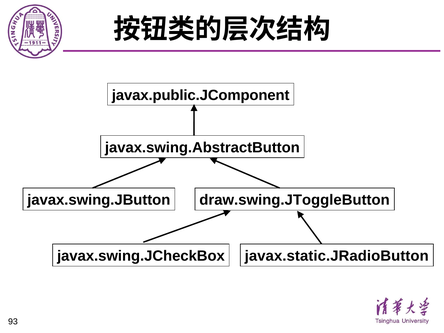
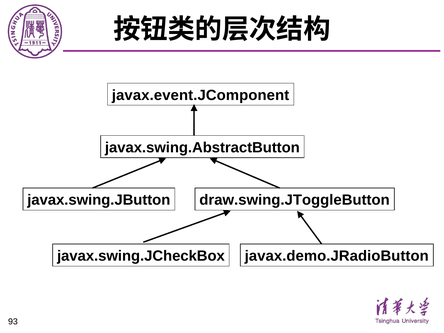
javax.public.JComponent: javax.public.JComponent -> javax.event.JComponent (201, 95)
javax.static.JRadioButton: javax.static.JRadioButton -> javax.demo.JRadioButton (337, 256)
